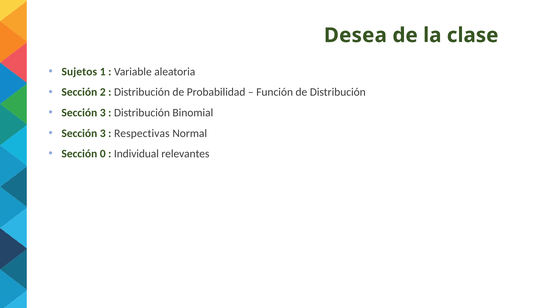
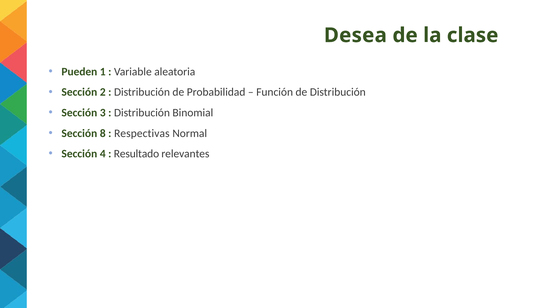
Sujetos: Sujetos -> Pueden (79, 72)
3: 3 -> 8 (103, 133)
0: 0 -> 4 (103, 154)
Individual: Individual -> Resultado (136, 154)
